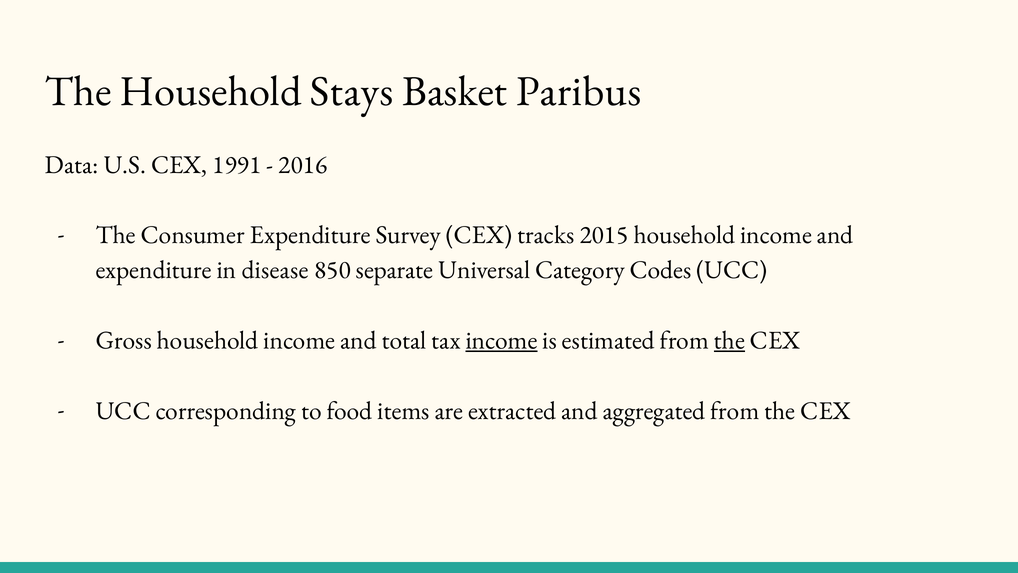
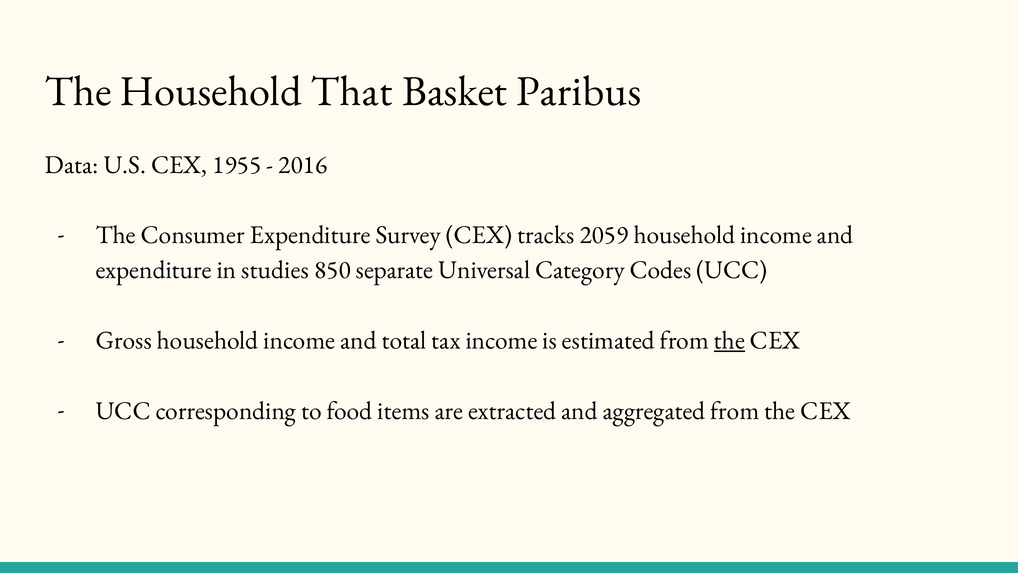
Stays: Stays -> That (352, 91)
1991: 1991 -> 1955 (237, 165)
2015: 2015 -> 2059 (604, 235)
disease: disease -> studies (275, 270)
income underline: present -> none (502, 340)
